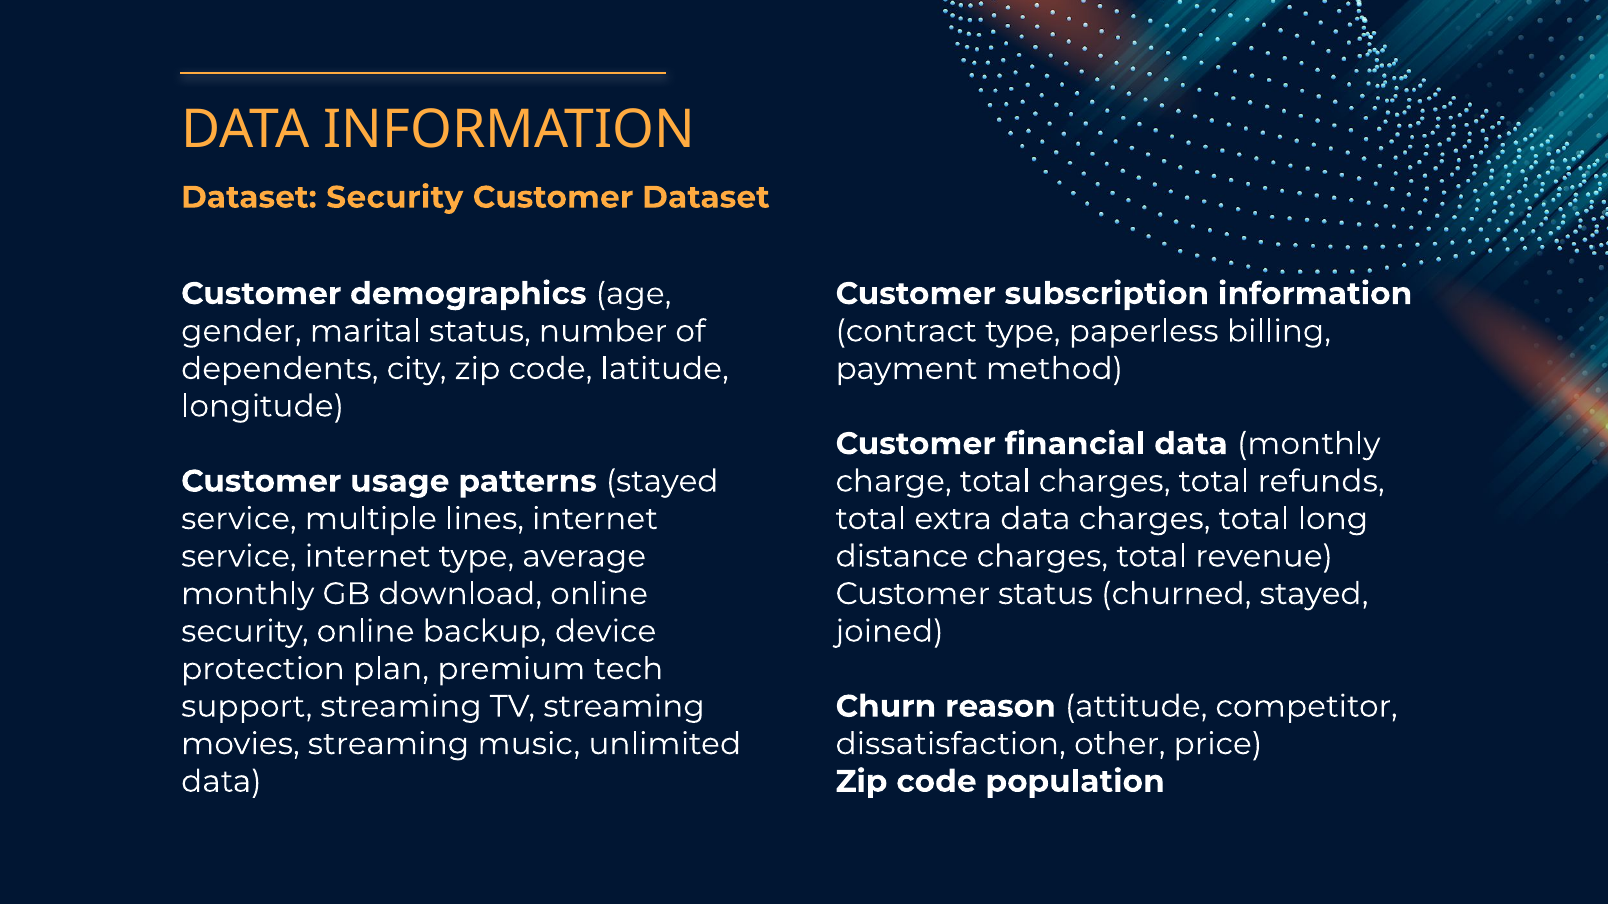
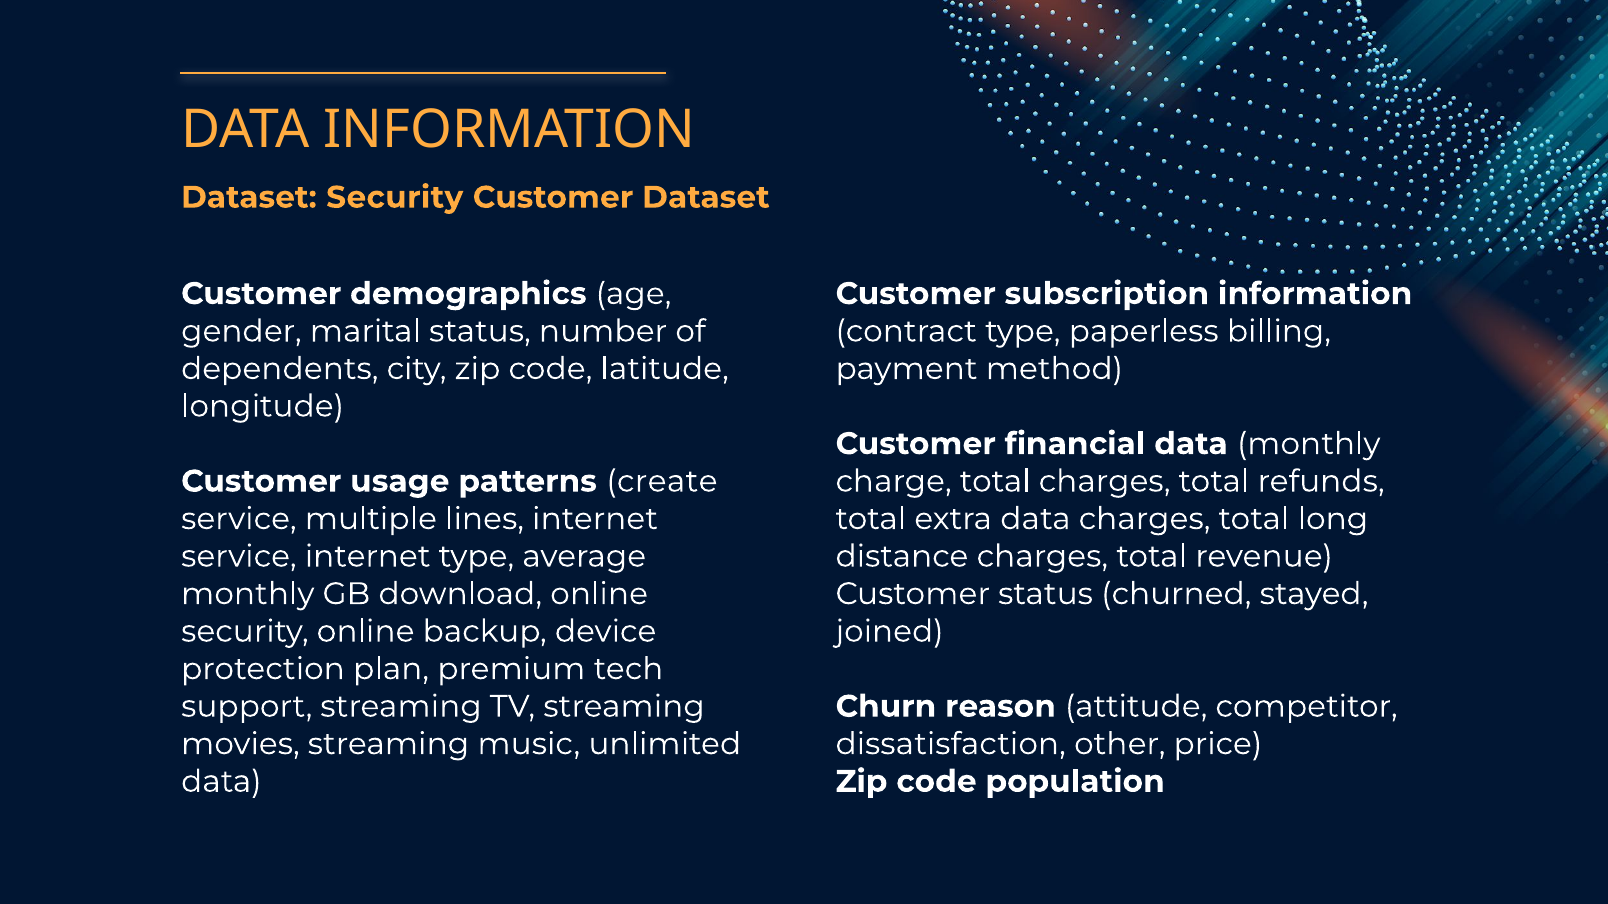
patterns stayed: stayed -> create (662, 482)
